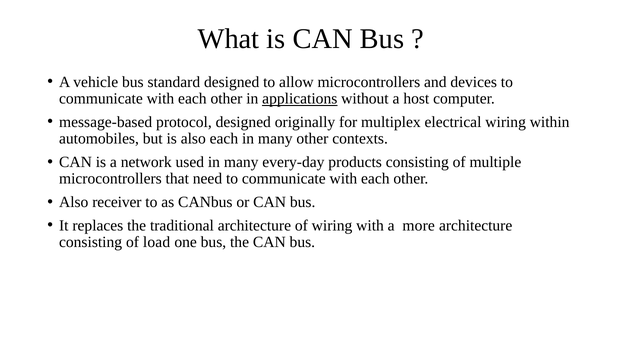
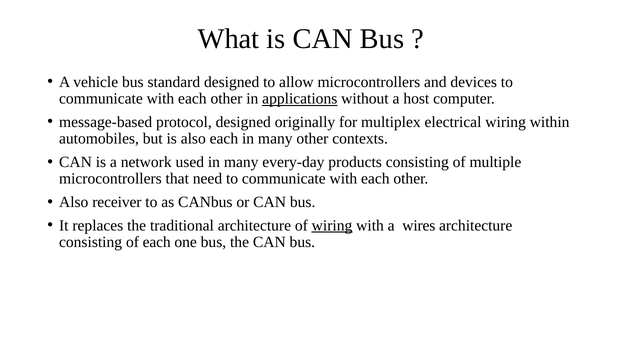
wiring underline: none -> present (332, 225)
more: more -> wires (419, 225)
of load: load -> each (157, 242)
